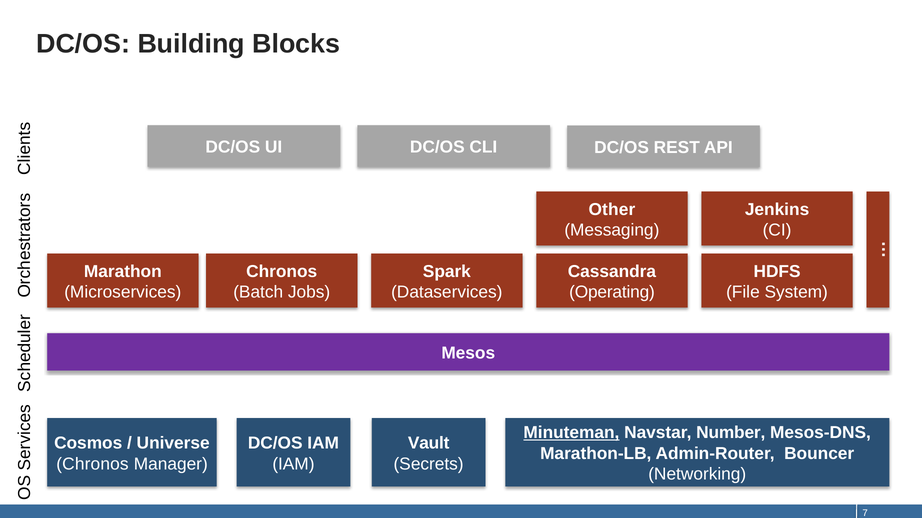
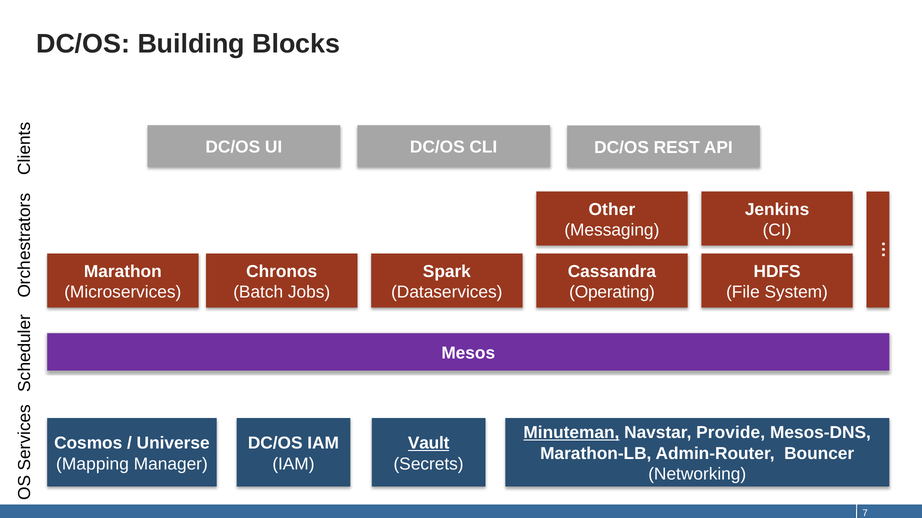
Number: Number -> Provide (731, 433)
Vault underline: none -> present (429, 444)
Chronos: Chronos -> Mapping (92, 464)
